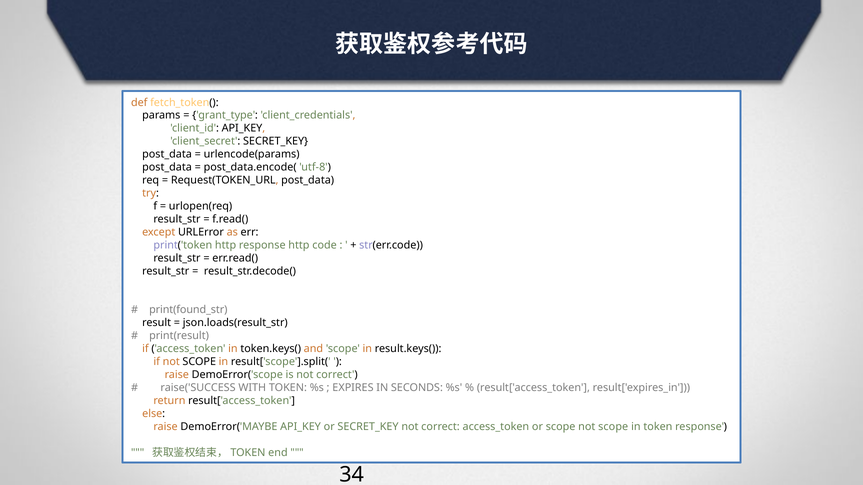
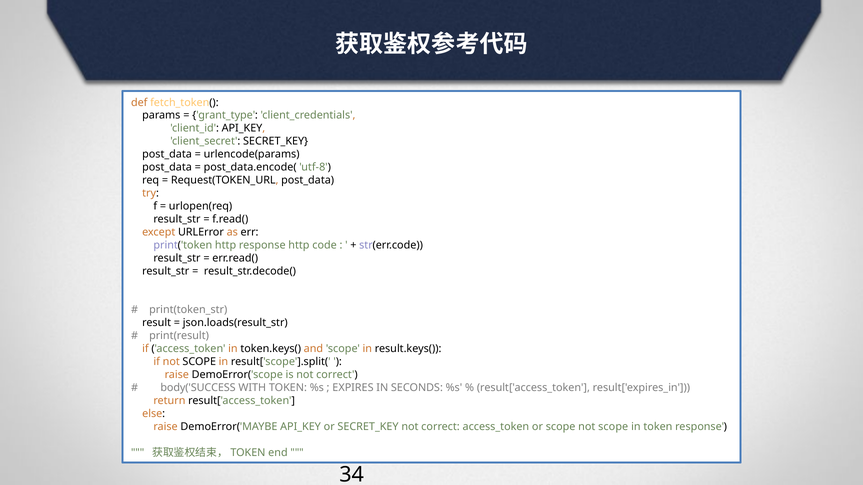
print(found_str: print(found_str -> print(token_str (188, 310)
raise('SUCCESS: raise('SUCCESS -> body('SUCCESS (198, 388)
